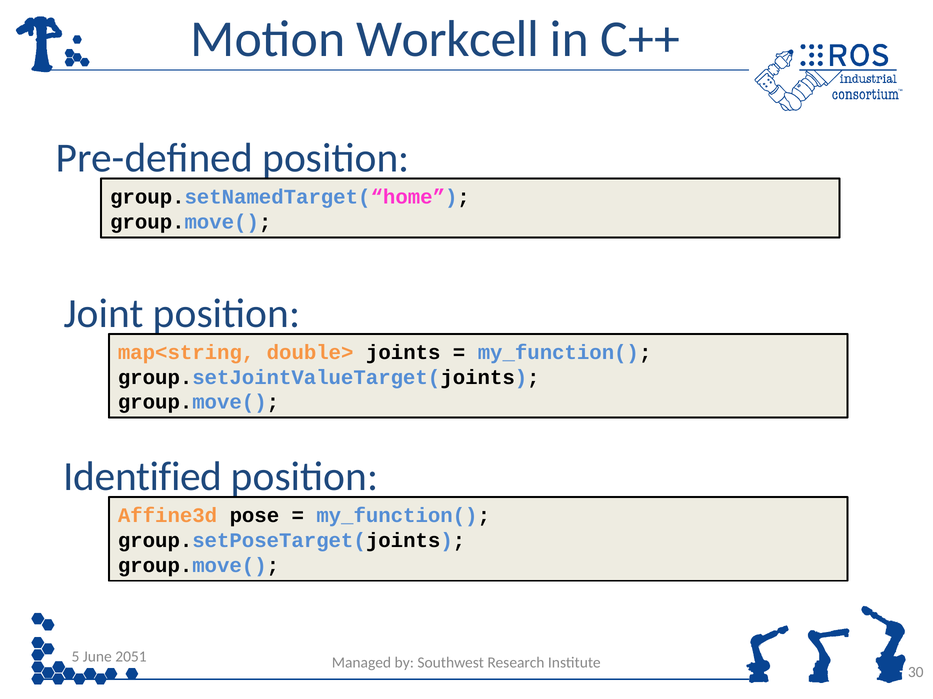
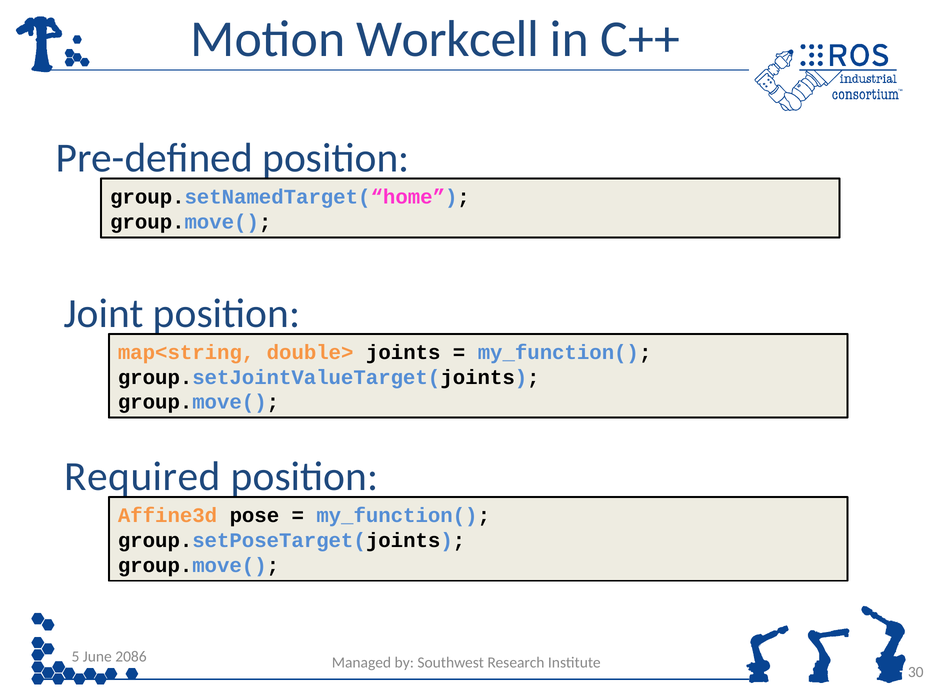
Identified: Identified -> Required (142, 477)
2051: 2051 -> 2086 (131, 657)
